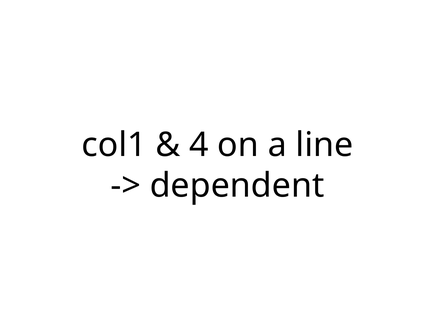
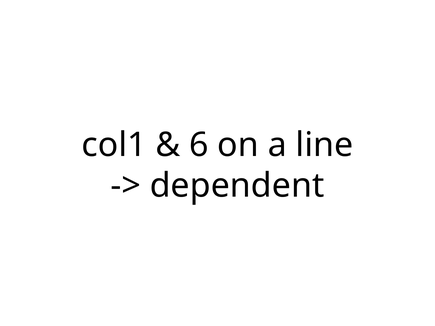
4: 4 -> 6 (199, 145)
